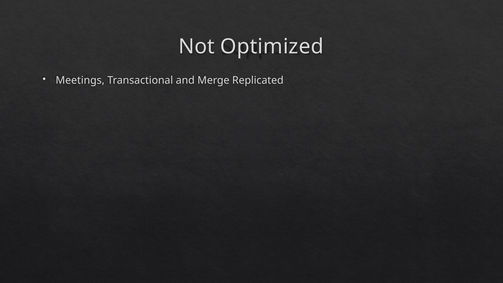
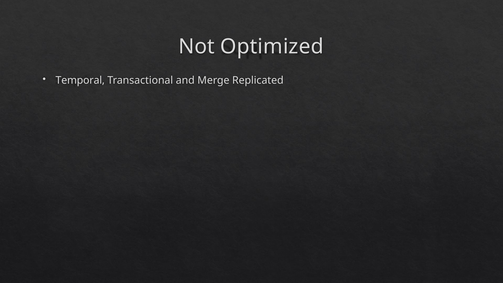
Meetings: Meetings -> Temporal (80, 80)
